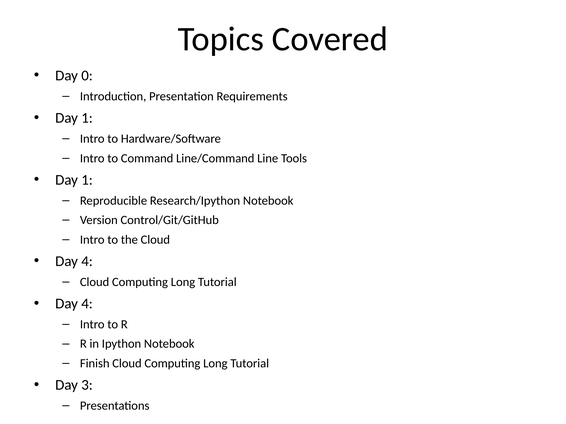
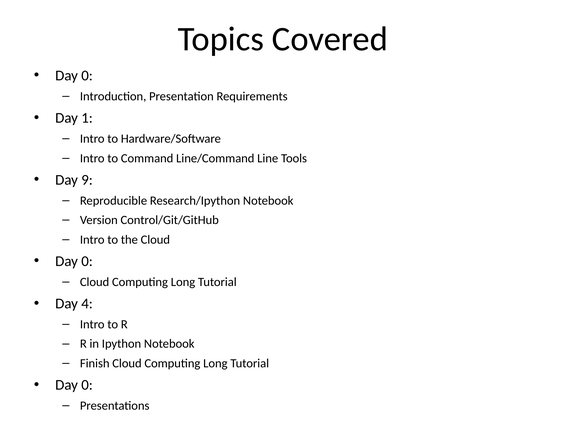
1: 1 -> 9 (87, 180)
4: 4 -> 0 (87, 262)
3: 3 -> 0 (87, 385)
